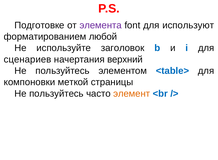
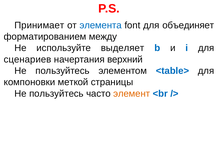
Подготовке: Подготовке -> Принимает (39, 25)
элемента colour: purple -> blue (101, 25)
используют: используют -> объединяет (188, 25)
любой: любой -> между (103, 37)
заголовок: заголовок -> выделяет (123, 48)
